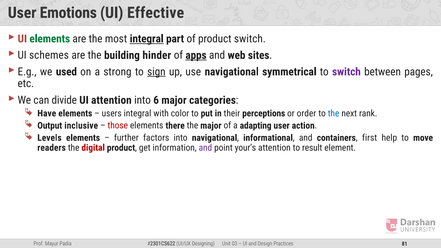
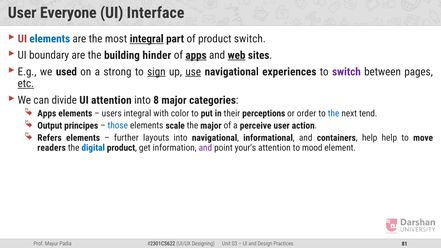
Emotions: Emotions -> Everyone (68, 13)
Effective: Effective -> Interface (156, 13)
elements colour: green -> blue (50, 39)
schemes: schemes -> boundary (49, 55)
web underline: none -> present (237, 55)
use underline: none -> present (193, 72)
symmetrical: symmetrical -> experiences (289, 72)
etc underline: none -> present (26, 84)
6: 6 -> 8 (156, 100)
Have: Have -> Apps (47, 113)
rank: rank -> tend (368, 113)
inclusive: inclusive -> principes (81, 126)
those colour: red -> blue (118, 126)
there: there -> scale (175, 126)
adapting: adapting -> perceive (256, 126)
Levels: Levels -> Refers (49, 138)
factors: factors -> layouts (156, 138)
containers first: first -> help (370, 138)
digital colour: red -> blue (93, 148)
result: result -> mood (312, 148)
